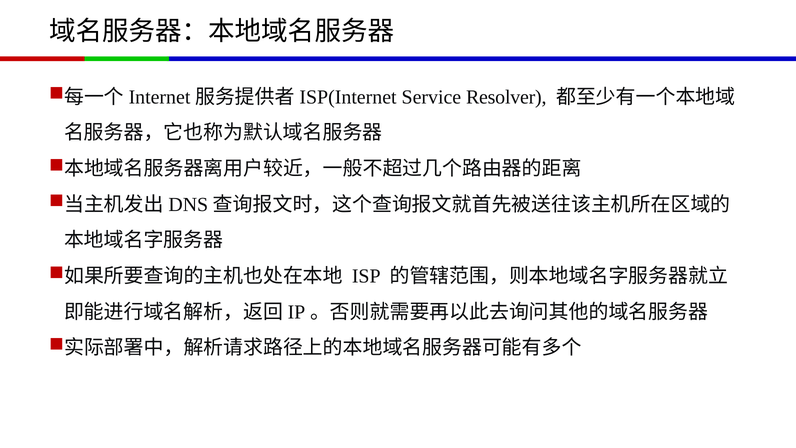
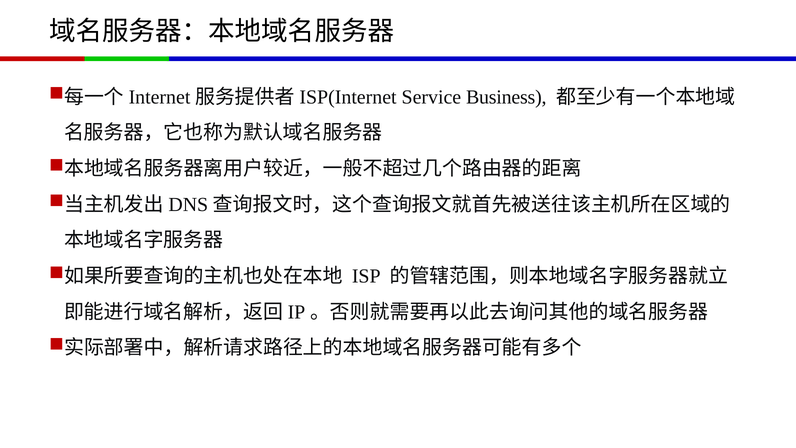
Resolver: Resolver -> Business (506, 97)
